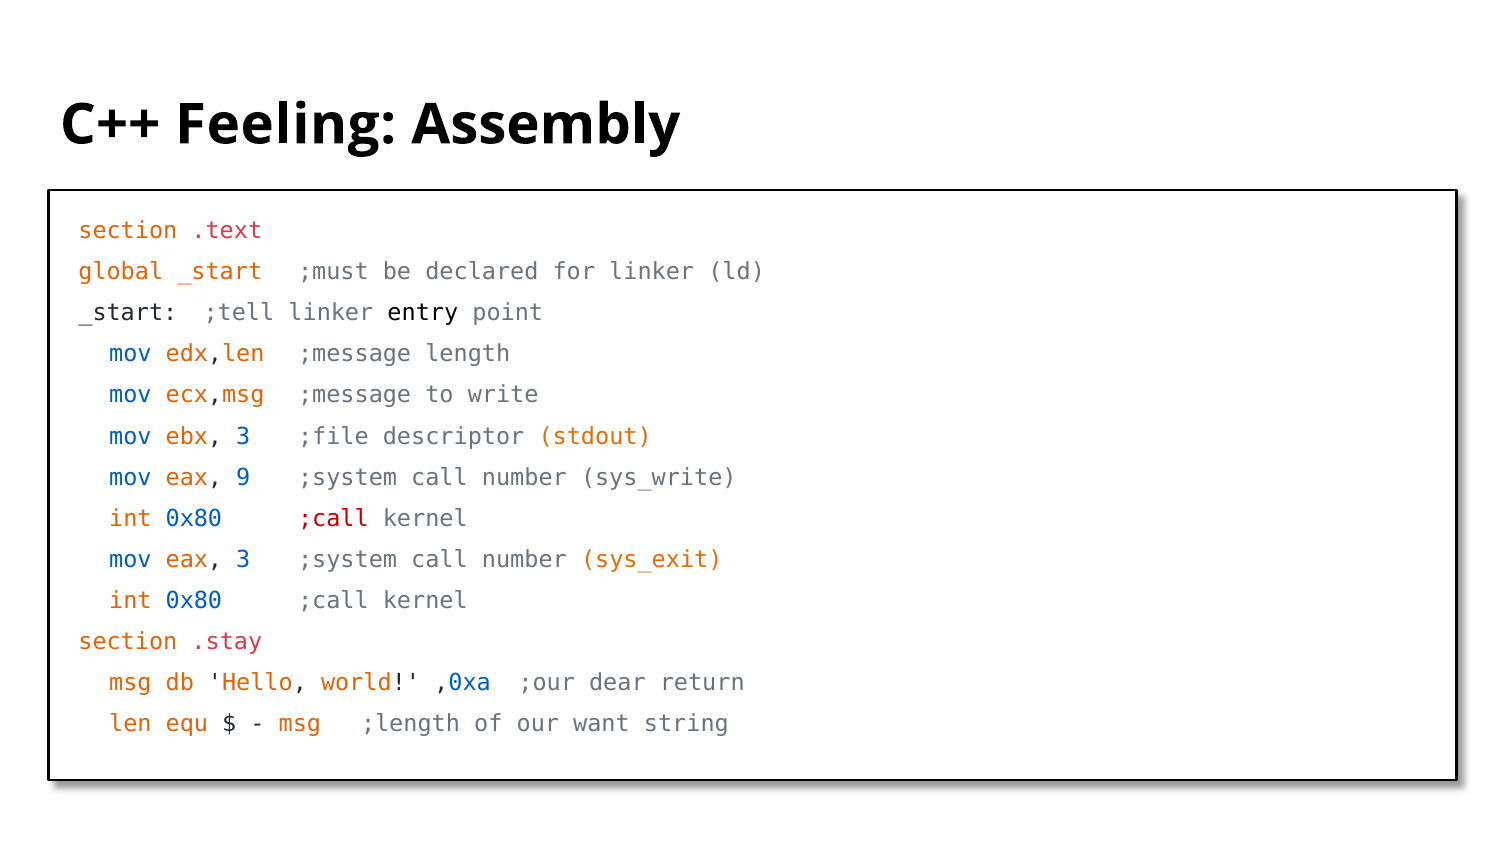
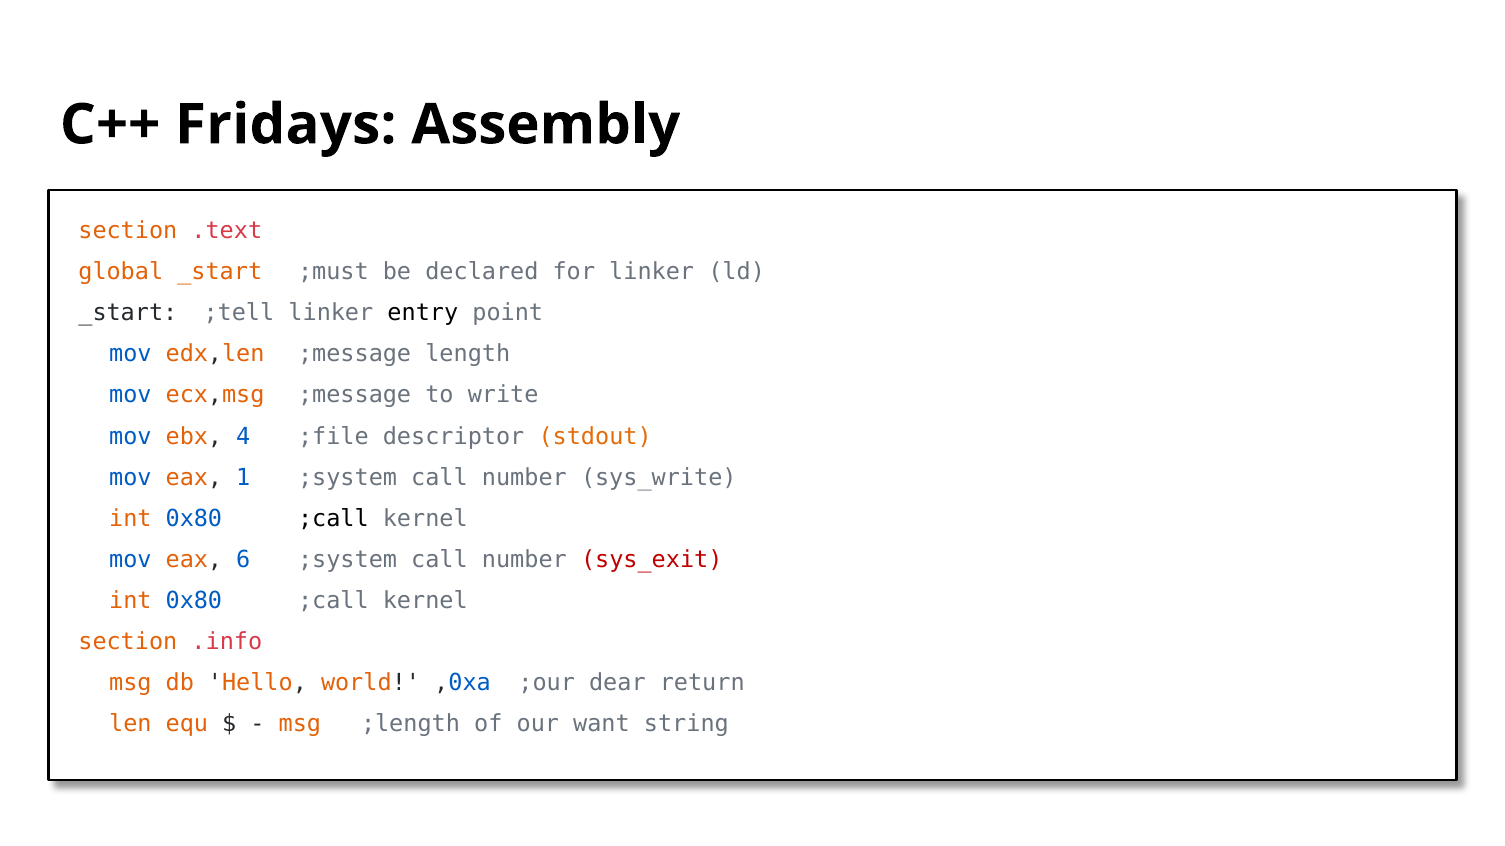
Feeling: Feeling -> Fridays (286, 125)
ebx 3: 3 -> 4 (243, 437)
9: 9 -> 1 (243, 478)
;call colour: red -> black (333, 519)
eax 3: 3 -> 6 (243, 560)
sys_exit colour: orange -> red (652, 560)
.stay: .stay -> .info (227, 642)
